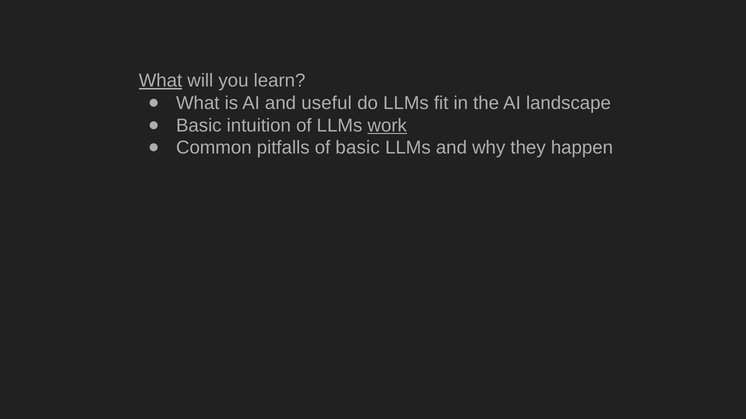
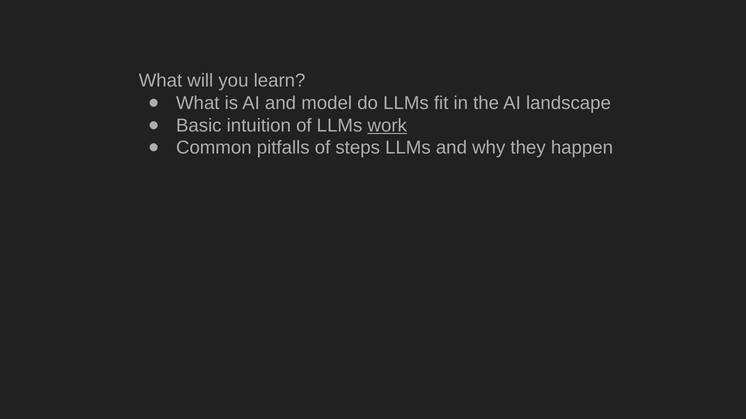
What underline: present -> none (161, 81)
useful: useful -> model (327, 103)
of basic: basic -> steps (358, 148)
